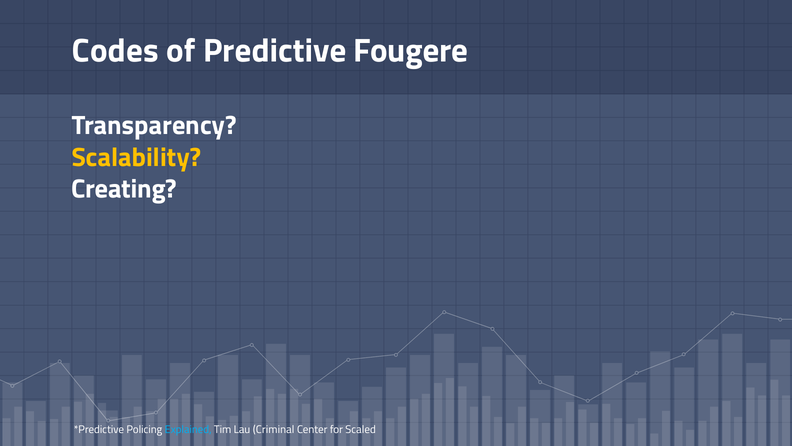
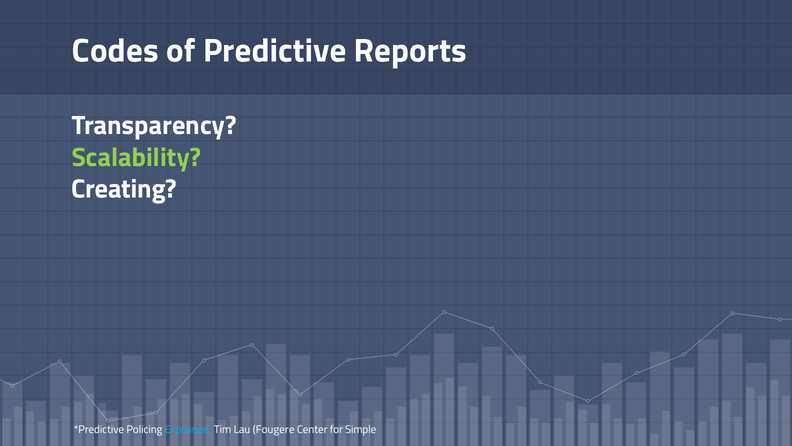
Fougere: Fougere -> Reports (410, 51)
Scalability colour: yellow -> light green (136, 157)
Criminal: Criminal -> Fougere (274, 429)
Scaled: Scaled -> Simple (361, 429)
